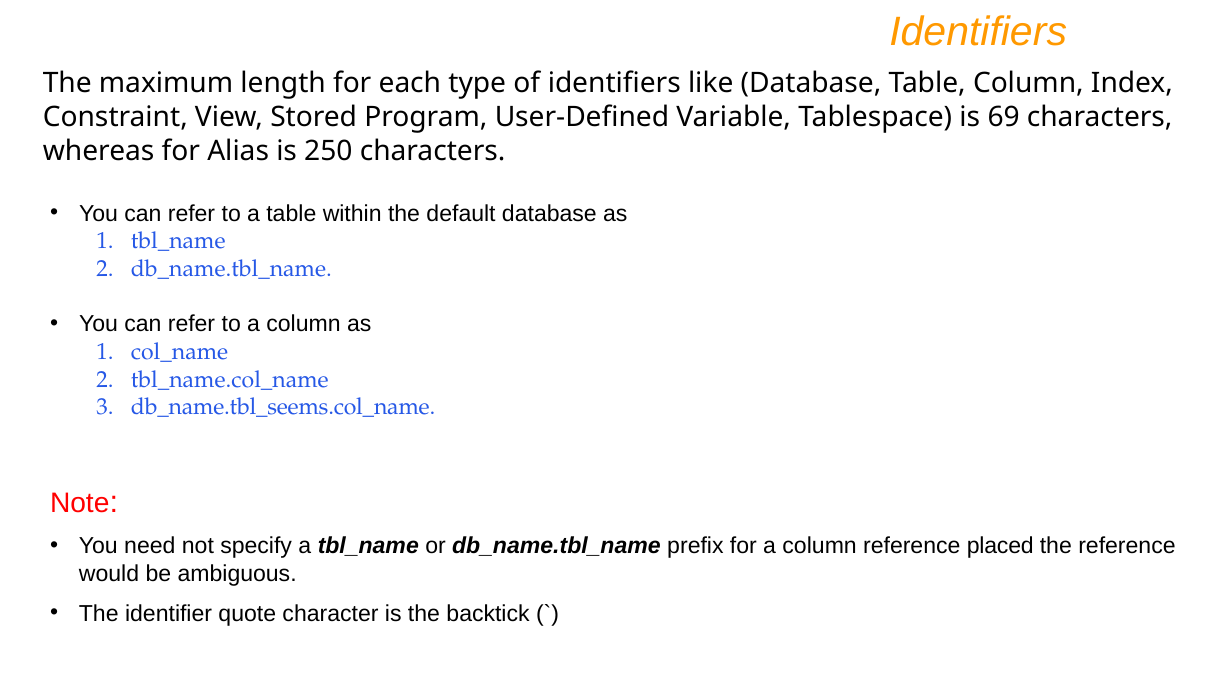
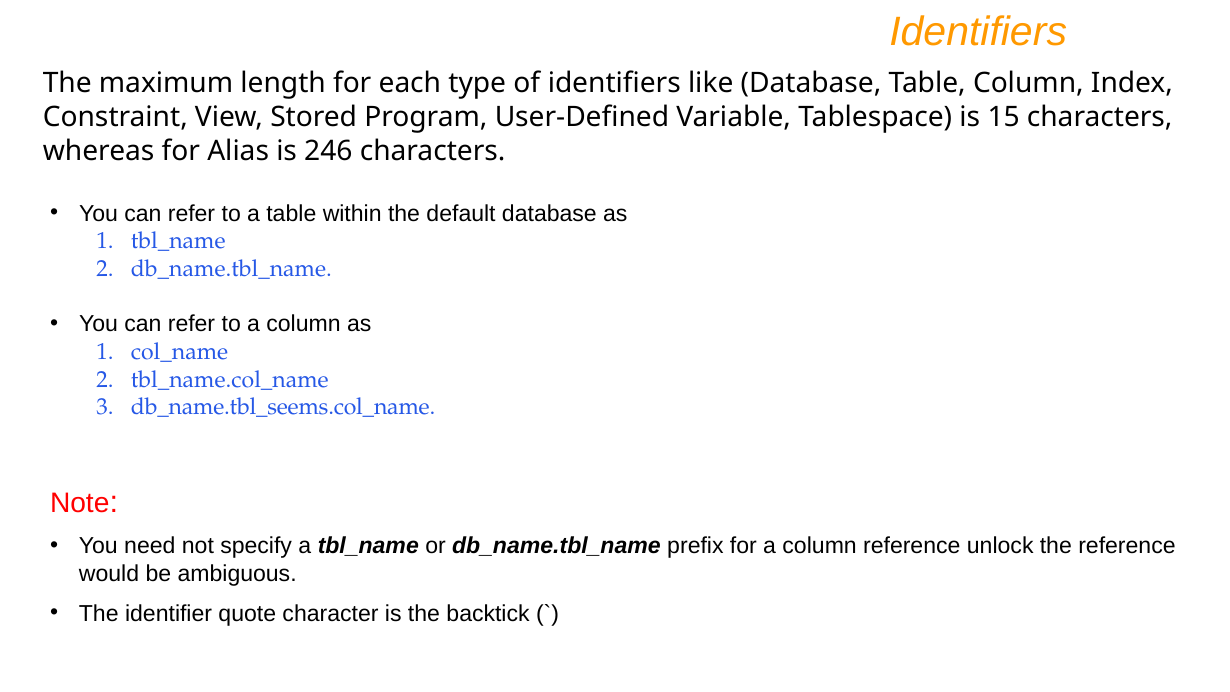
69: 69 -> 15 (1004, 117)
250: 250 -> 246 (328, 151)
placed: placed -> unlock (1000, 546)
